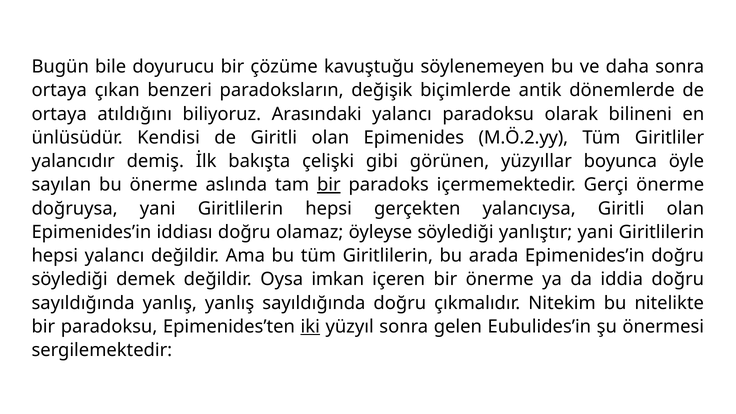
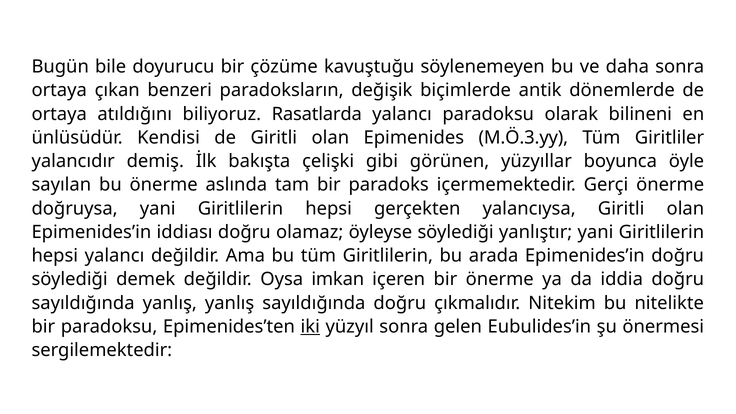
Arasındaki: Arasındaki -> Rasatlarda (317, 114)
M.Ö.2.yy: M.Ö.2.yy -> M.Ö.3.yy (523, 138)
bir underline: present -> none (329, 185)
